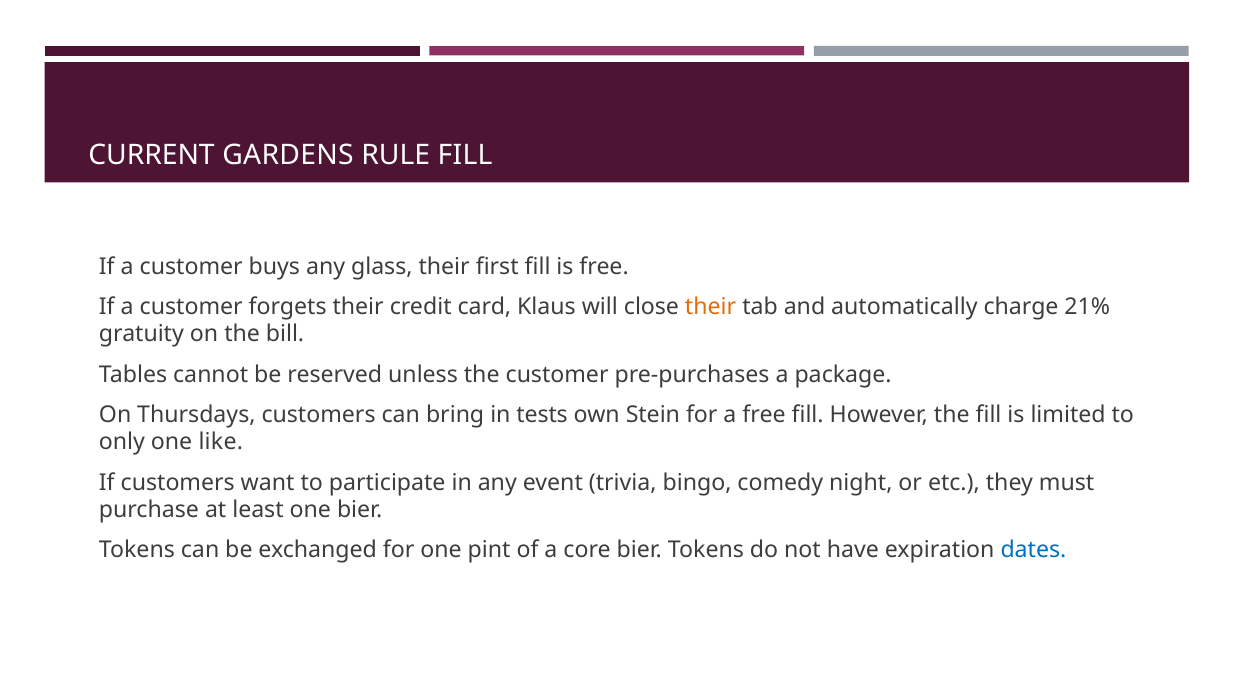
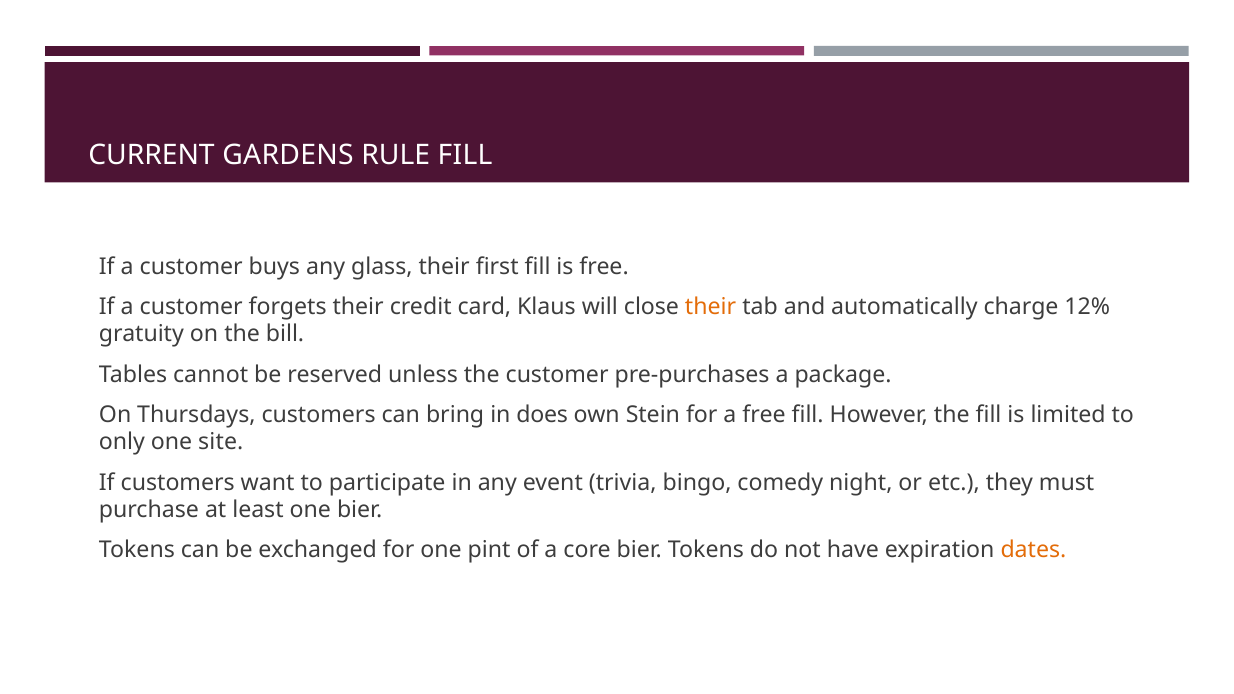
21%: 21% -> 12% (1087, 307)
tests: tests -> does (542, 415)
like: like -> site (221, 442)
dates colour: blue -> orange (1033, 550)
